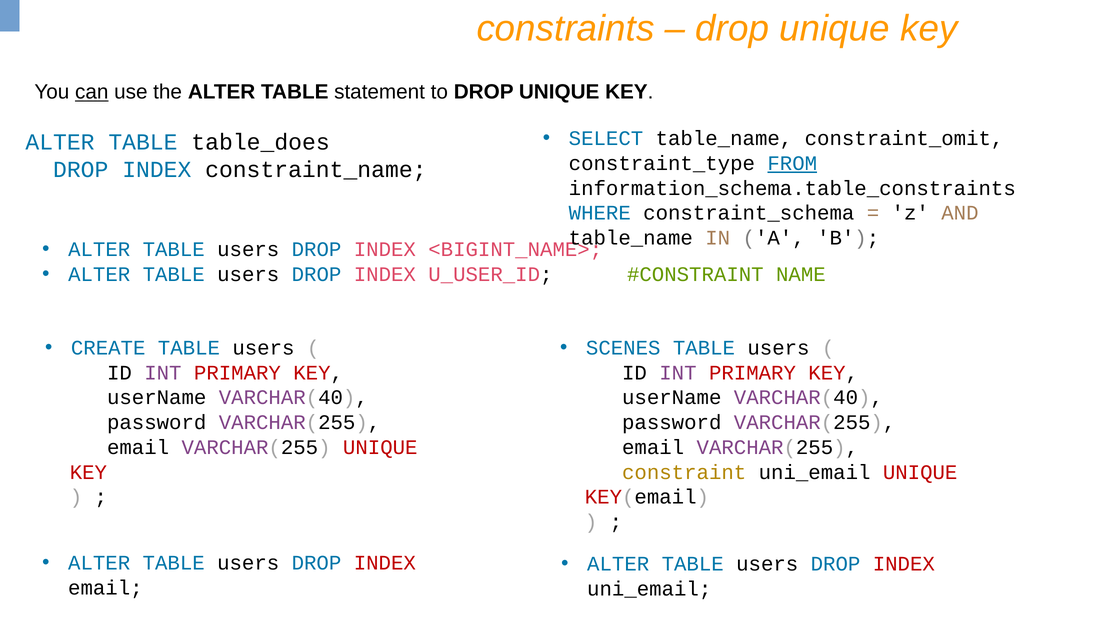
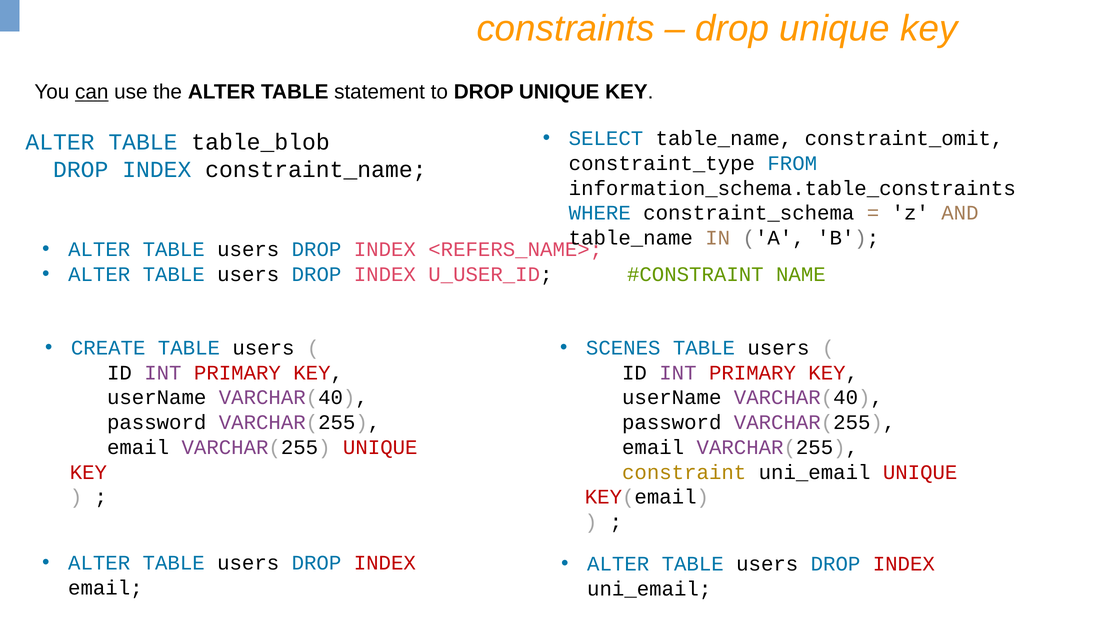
table_does: table_does -> table_blob (261, 142)
FROM underline: present -> none (792, 163)
<BIGINT_NAME>: <BIGINT_NAME> -> <REFERS_NAME> (515, 250)
